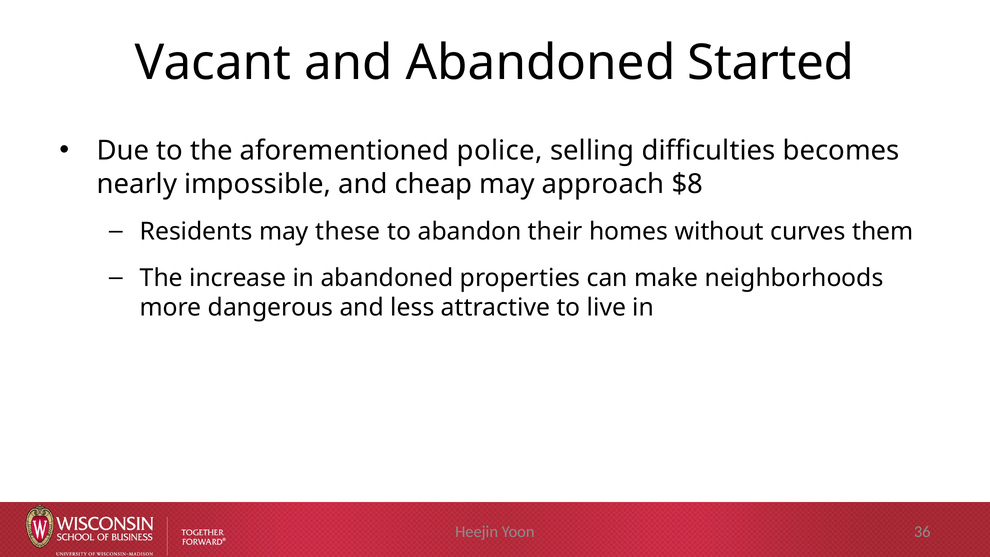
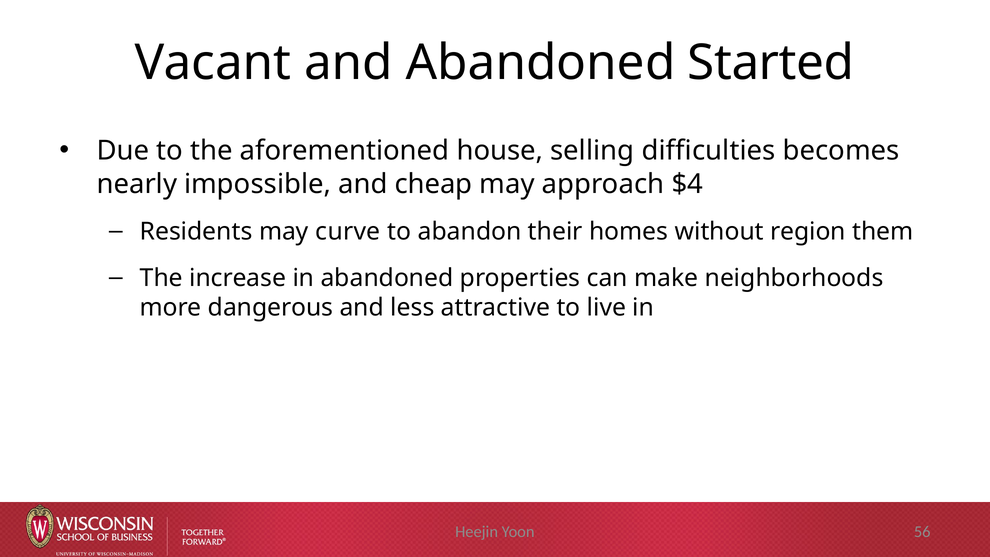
police: police -> house (500, 151)
$8: $8 -> $4 (687, 184)
these: these -> curve (348, 232)
curves: curves -> region (808, 232)
36: 36 -> 56 (922, 532)
